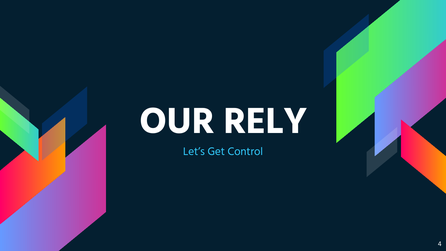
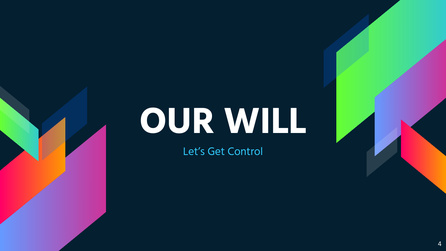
RELY: RELY -> WILL (265, 121)
